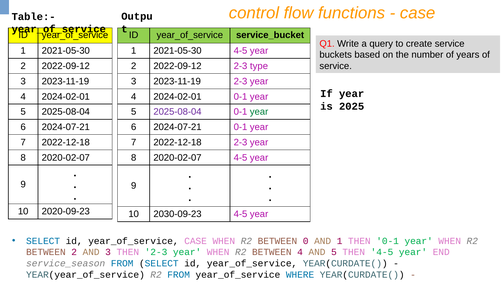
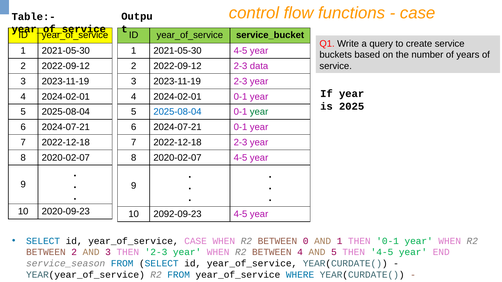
type: type -> data (259, 66)
2025-08-04 colour: purple -> blue (177, 112)
2030-09-23: 2030-09-23 -> 2092-09-23 (177, 214)
